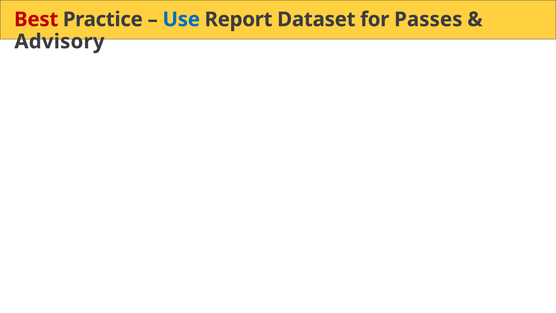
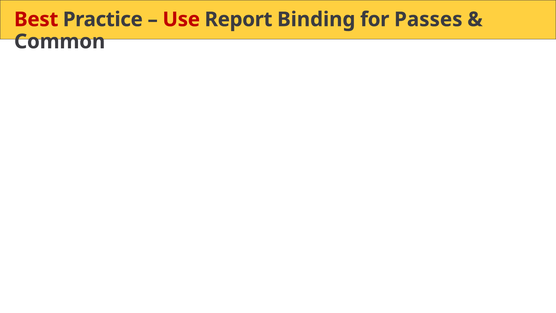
Use colour: blue -> red (181, 19)
Dataset: Dataset -> Binding (316, 19)
Advisory: Advisory -> Common (60, 42)
